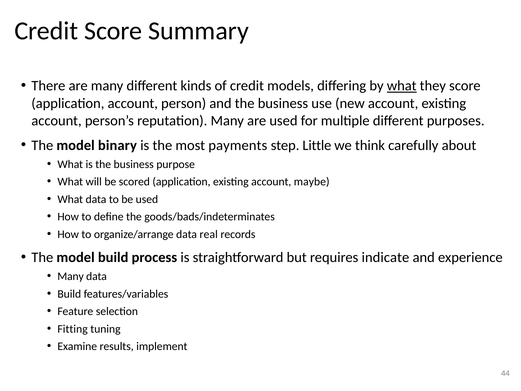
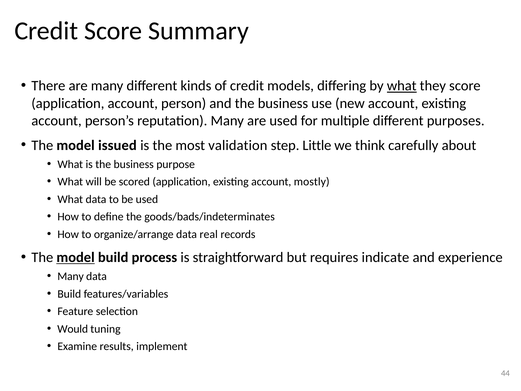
binary: binary -> issued (117, 145)
payments: payments -> validation (238, 145)
maybe: maybe -> mostly (312, 182)
model underline: none -> present (76, 257)
Fitting: Fitting -> Would (73, 329)
